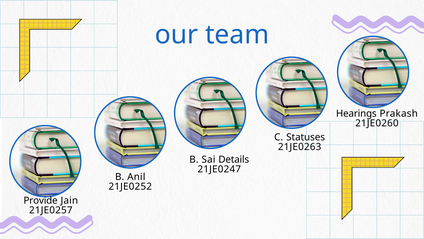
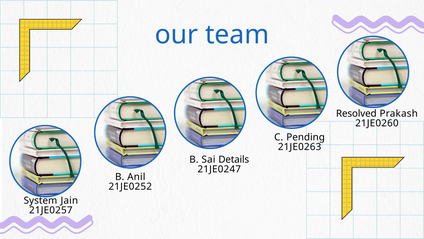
Hearings: Hearings -> Resolved (356, 113)
Statuses: Statuses -> Pending (306, 137)
Provide: Provide -> System (40, 200)
